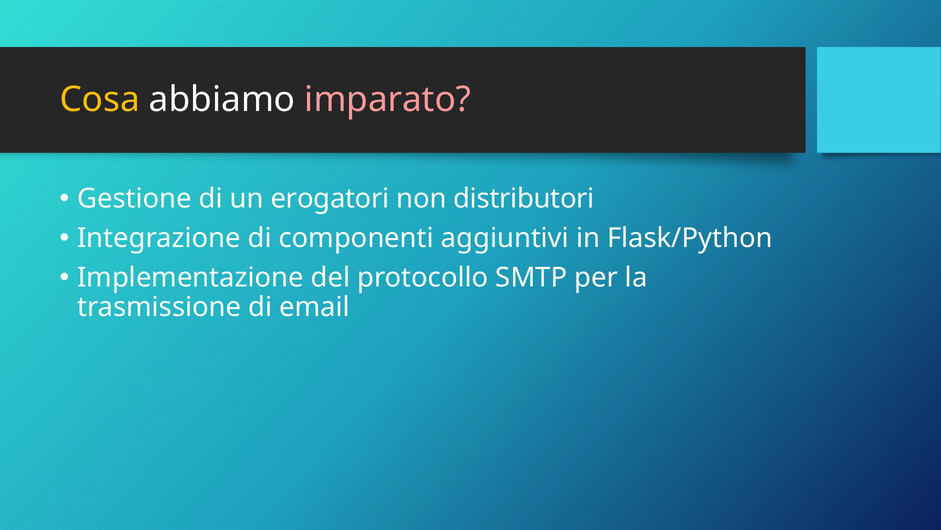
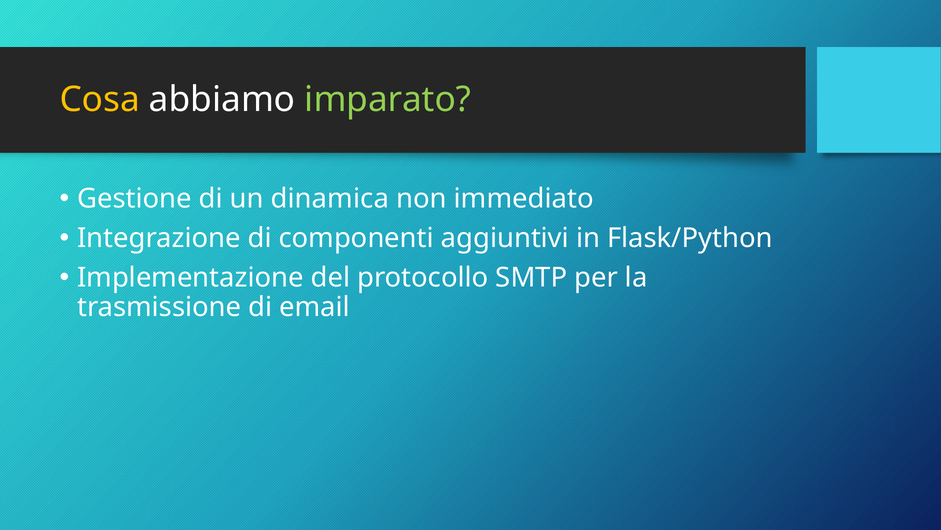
imparato colour: pink -> light green (388, 100)
erogatori: erogatori -> dinamica (330, 198)
distributori: distributori -> immediato (524, 198)
